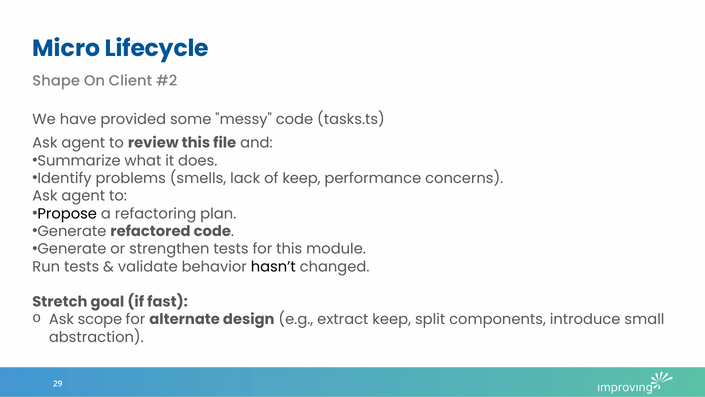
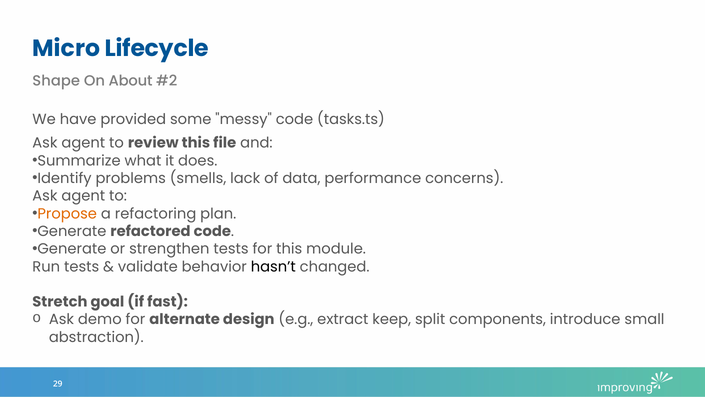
Client: Client -> About (131, 81)
of keep: keep -> data (301, 178)
Propose colour: black -> orange (67, 213)
scope: scope -> demo (100, 319)
